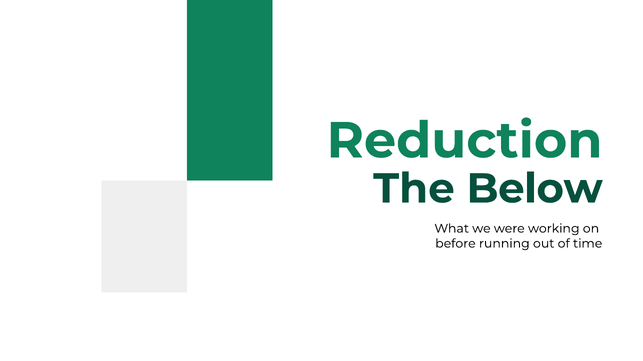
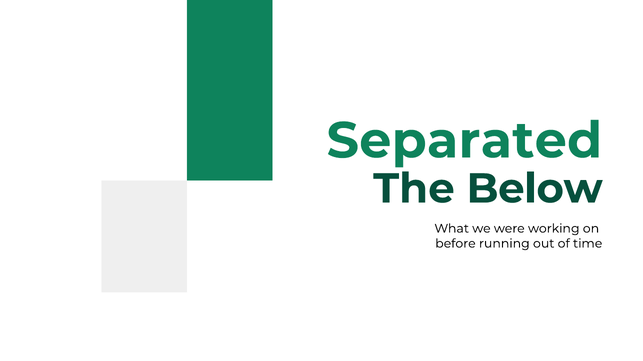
Reduction: Reduction -> Separated (464, 141)
